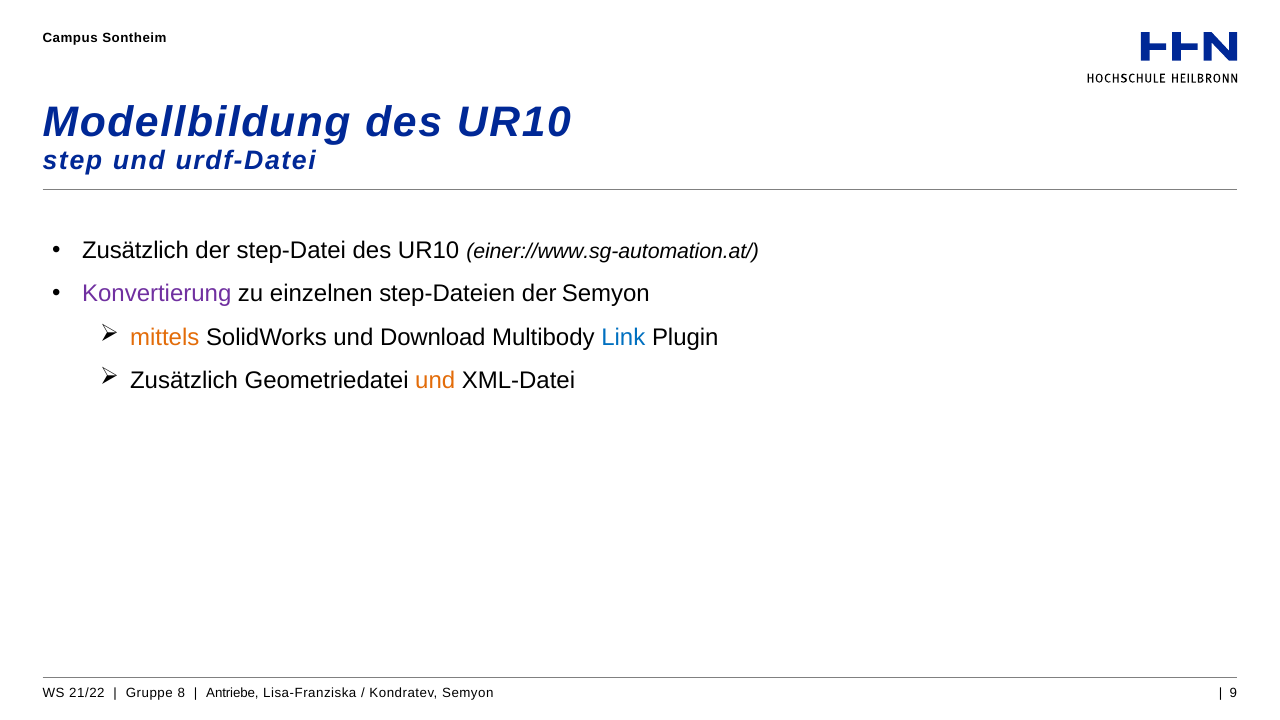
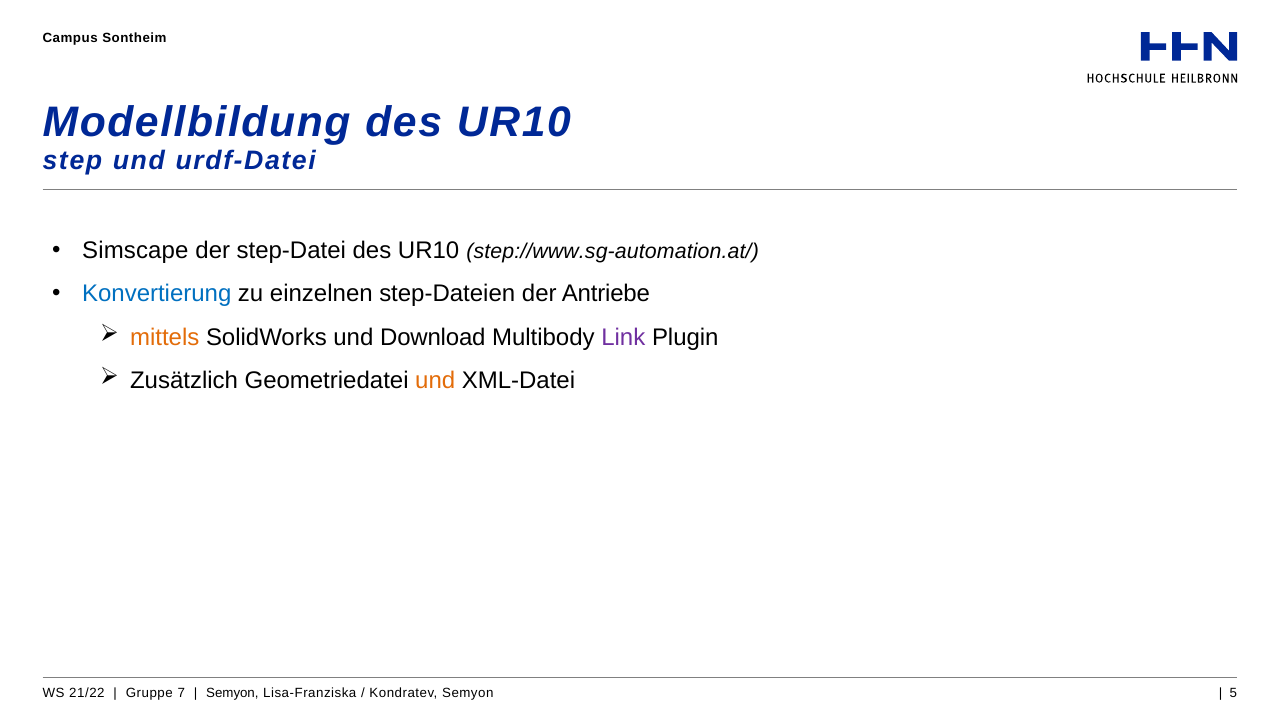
Zusätzlich: Zusätzlich -> Simscape (135, 251)
einer://www.sg-automation.at/: einer://www.sg-automation.at/ -> step://www.sg-automation.at/ (613, 252)
Konvertierung colour: purple -> blue (157, 294)
der Semyon: Semyon -> Antriebe (606, 294)
Link colour: blue -> purple (623, 337)
8: 8 -> 7 (181, 693)
Antriebe: Antriebe -> Semyon (232, 693)
9: 9 -> 5 (1233, 693)
